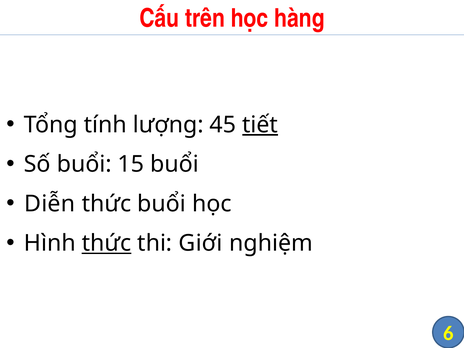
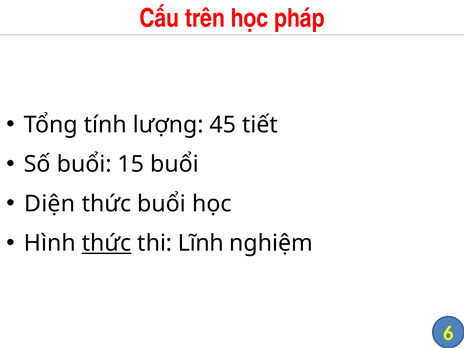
hàng: hàng -> pháp (299, 18)
tiết underline: present -> none (260, 125)
Diễn: Diễn -> Diện (50, 204)
Giới: Giới -> Lĩnh (201, 243)
